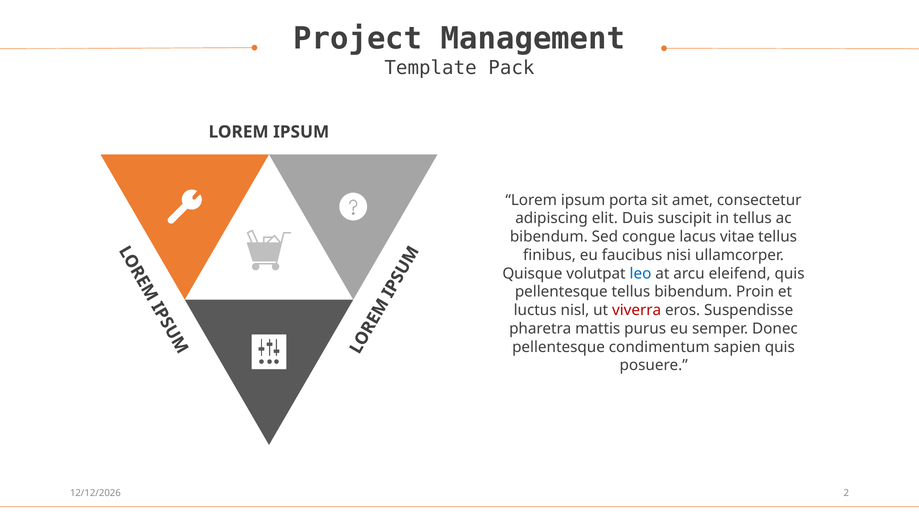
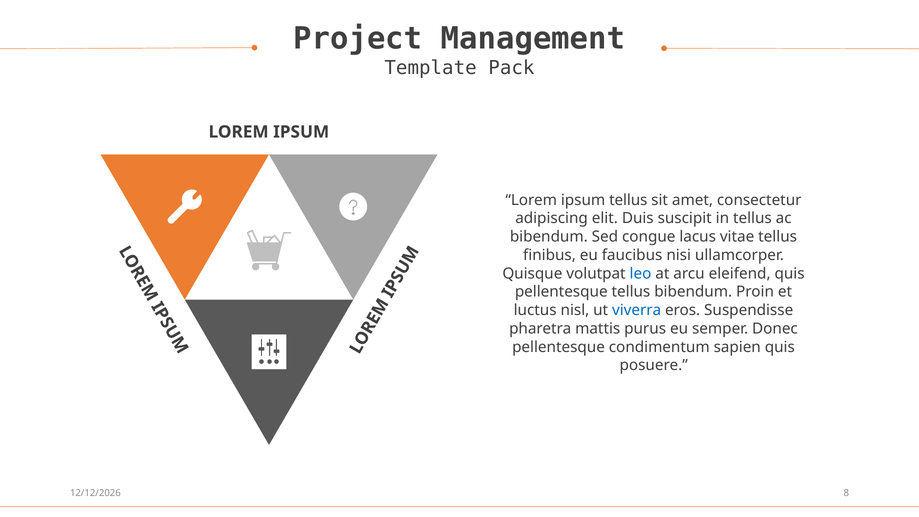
ipsum porta: porta -> tellus (628, 200)
viverra colour: red -> blue (637, 310)
2: 2 -> 8 (846, 493)
